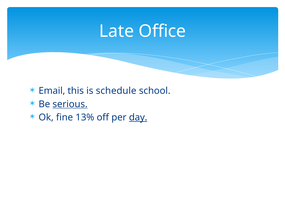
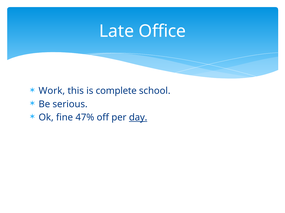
Email: Email -> Work (52, 91)
schedule: schedule -> complete (116, 91)
serious underline: present -> none (70, 104)
13%: 13% -> 47% (85, 118)
